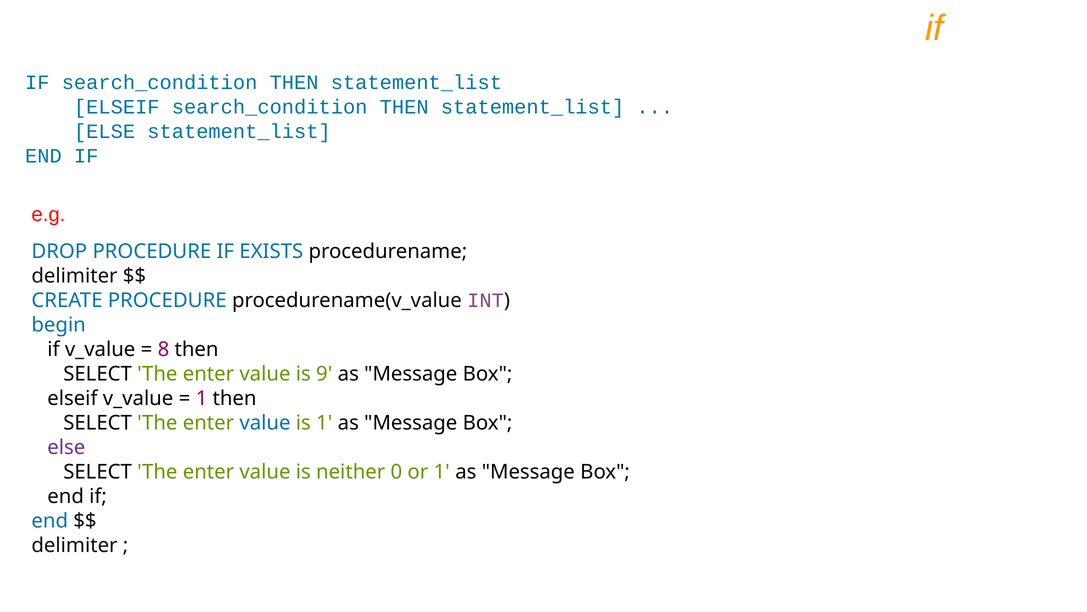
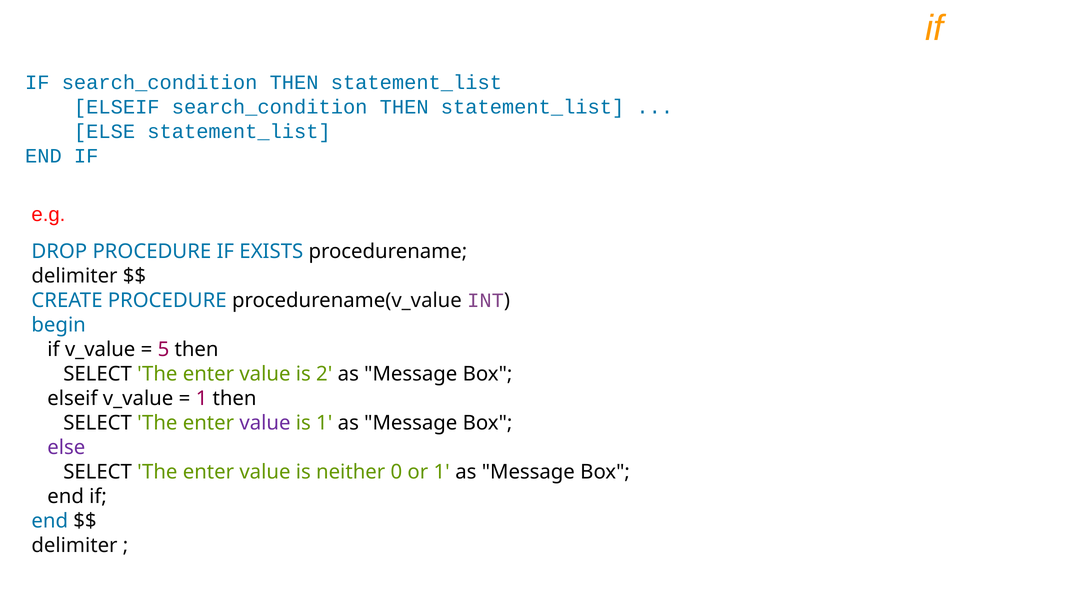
8: 8 -> 5 (164, 349)
9: 9 -> 2 (324, 374)
value colour: blue -> purple (265, 423)
